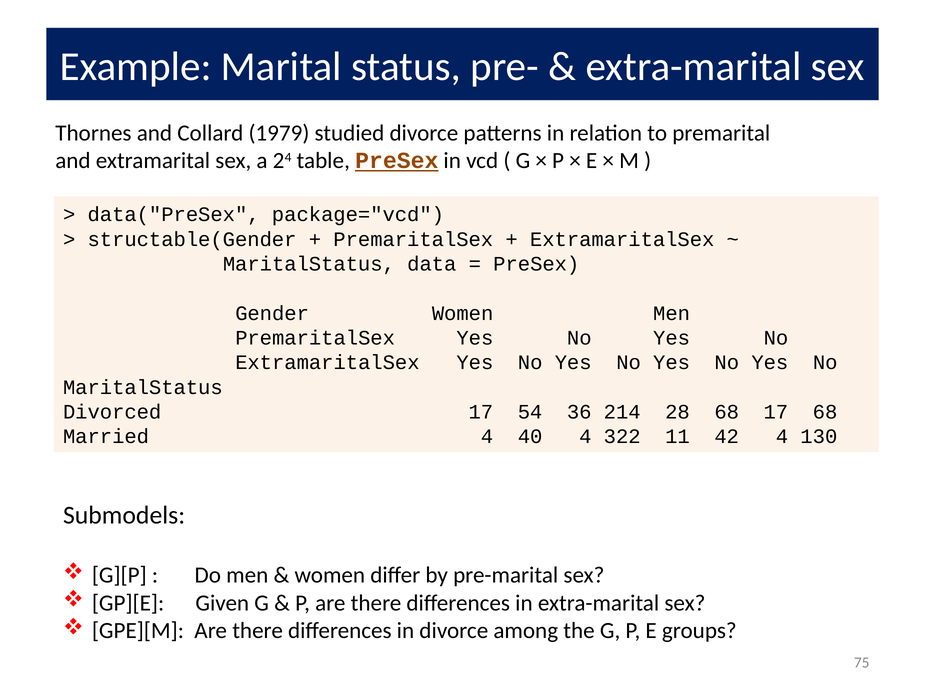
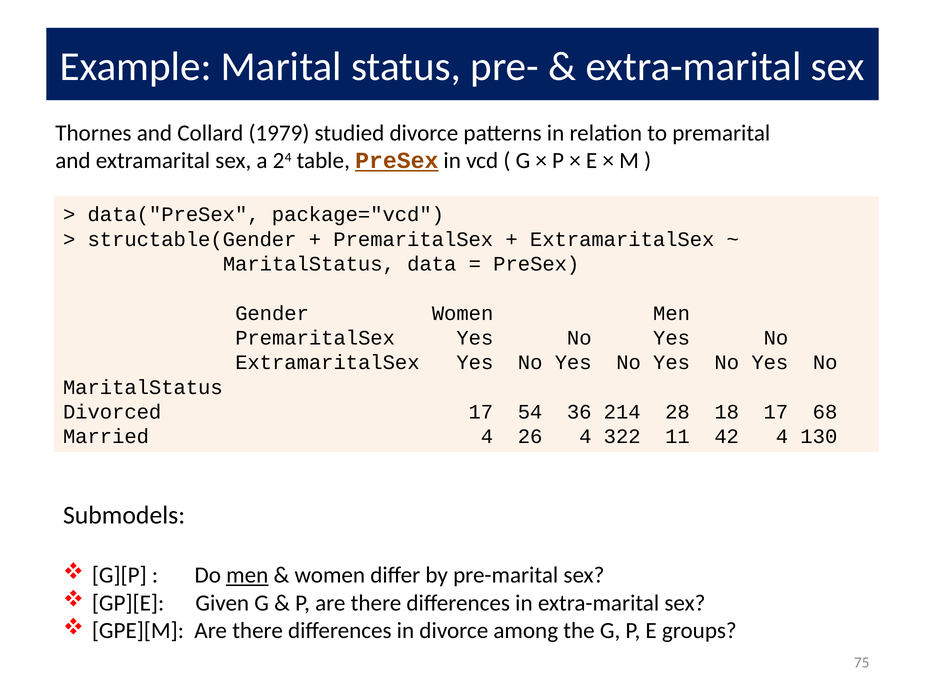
28 68: 68 -> 18 (727, 412)
40: 40 -> 26 (530, 436)
men underline: none -> present (247, 575)
